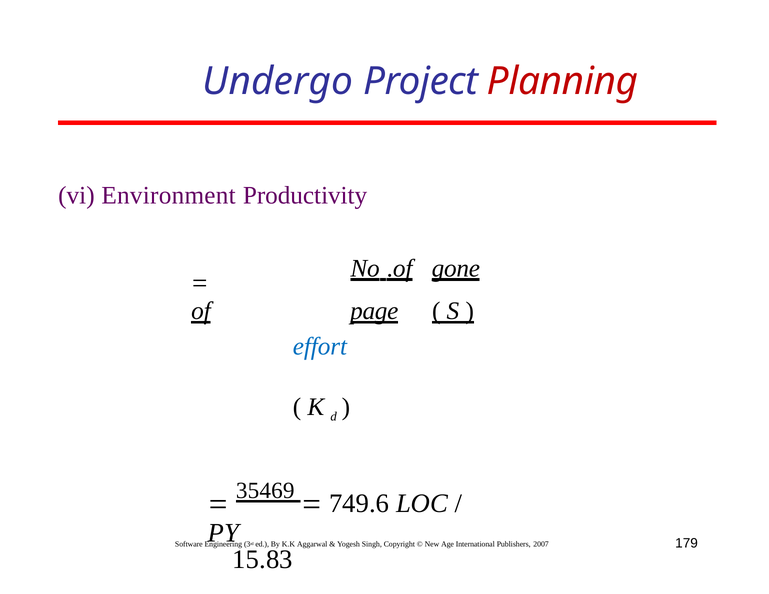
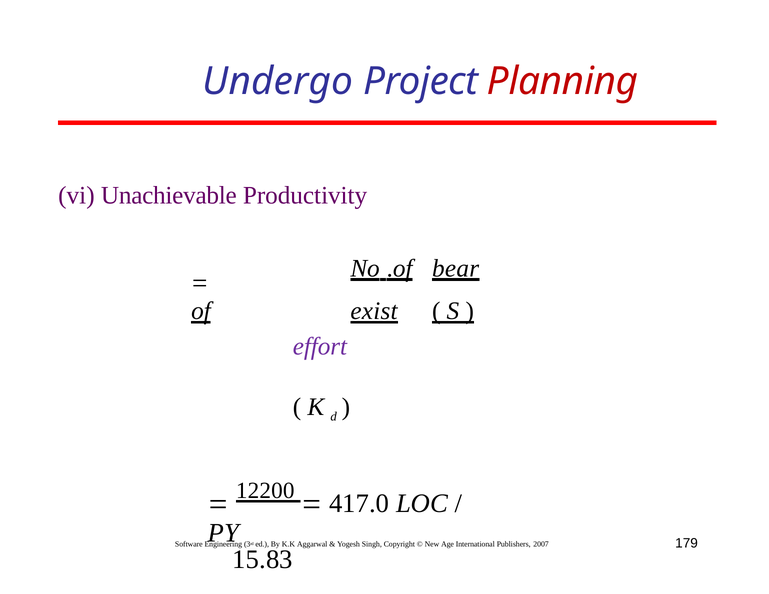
Environment: Environment -> Unachievable (169, 195)
gone: gone -> bear (456, 268)
page: page -> exist (374, 311)
effort colour: blue -> purple (320, 347)
35469: 35469 -> 12200 (265, 491)
749.6: 749.6 -> 417.0 (359, 504)
